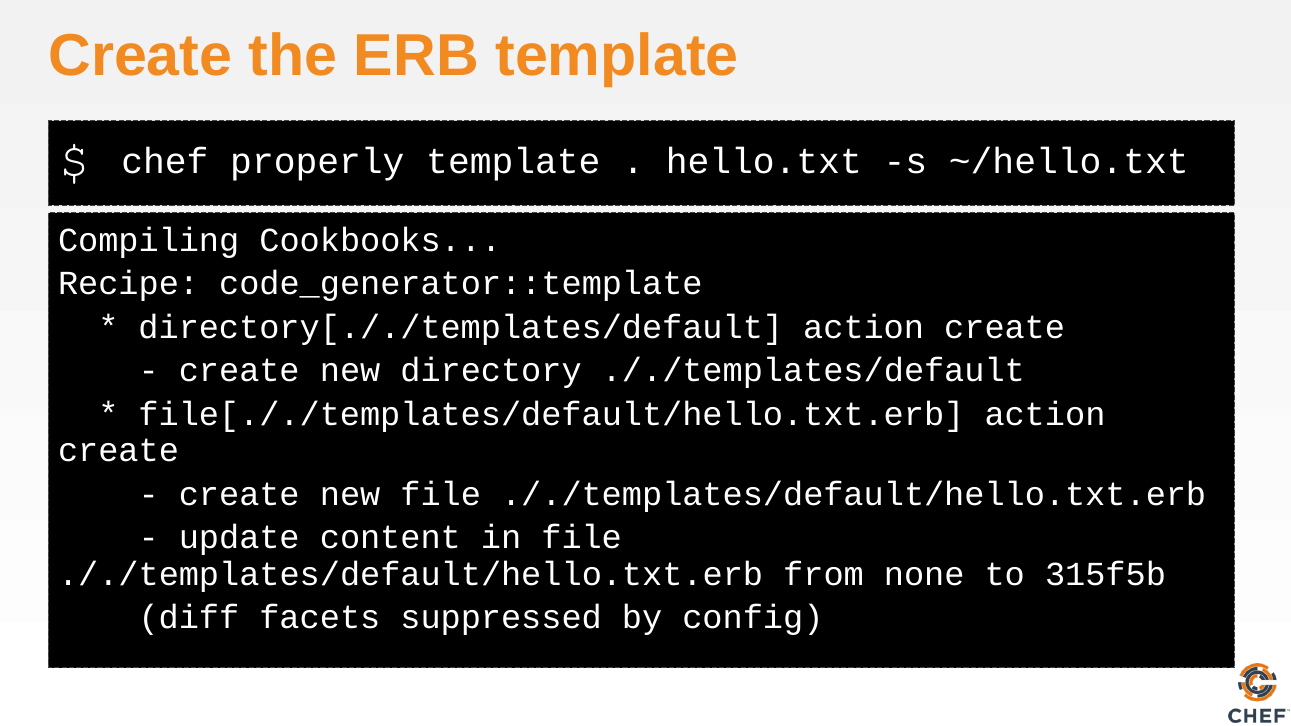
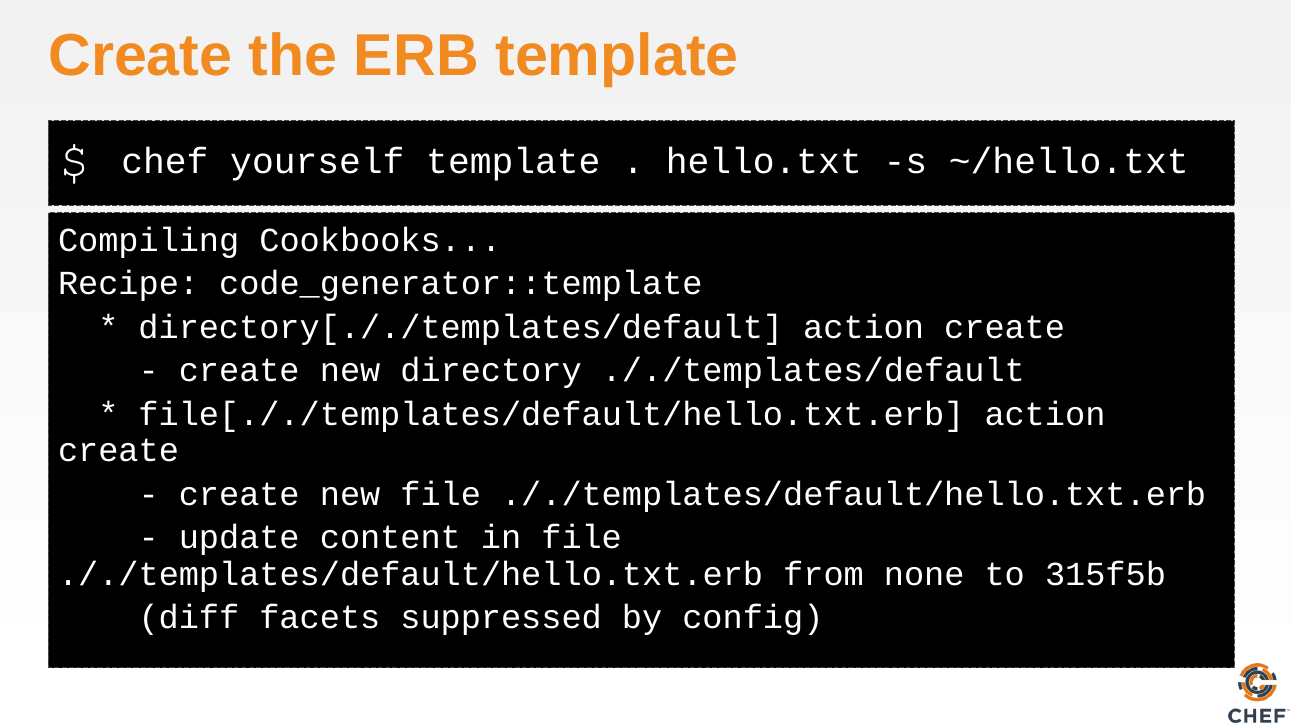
properly: properly -> yourself (317, 161)
